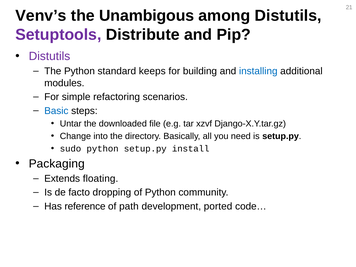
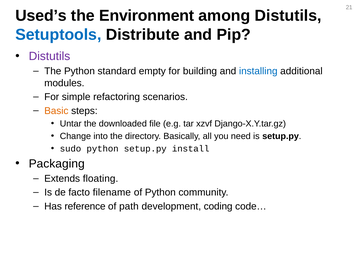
Venv’s: Venv’s -> Used’s (41, 16)
Unambigous: Unambigous -> Environment (147, 16)
Setuptools colour: purple -> blue (58, 35)
keeps: keeps -> empty (152, 71)
Basic colour: blue -> orange (56, 111)
dropping: dropping -> filename (112, 192)
ported: ported -> coding (218, 206)
